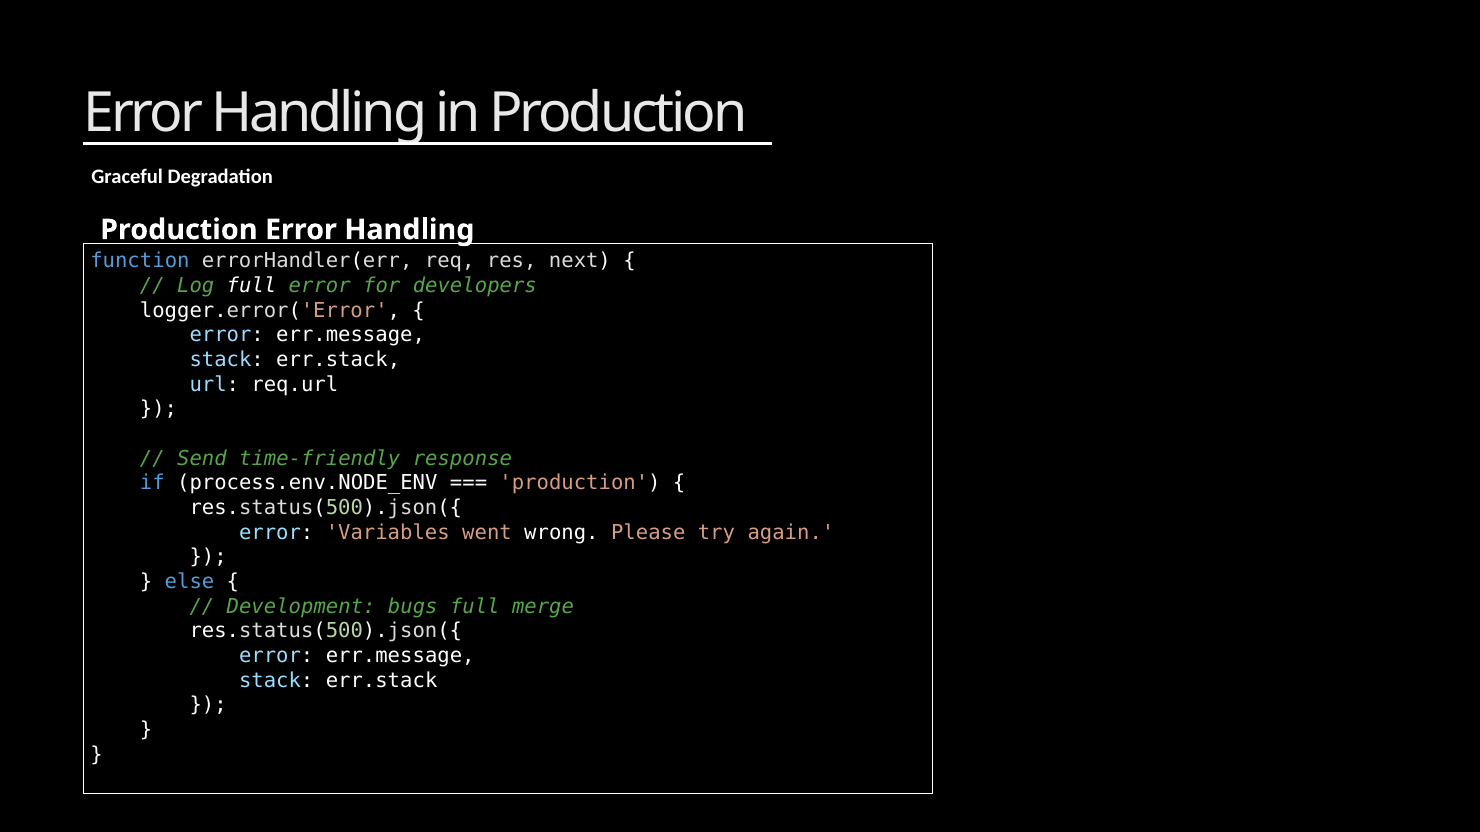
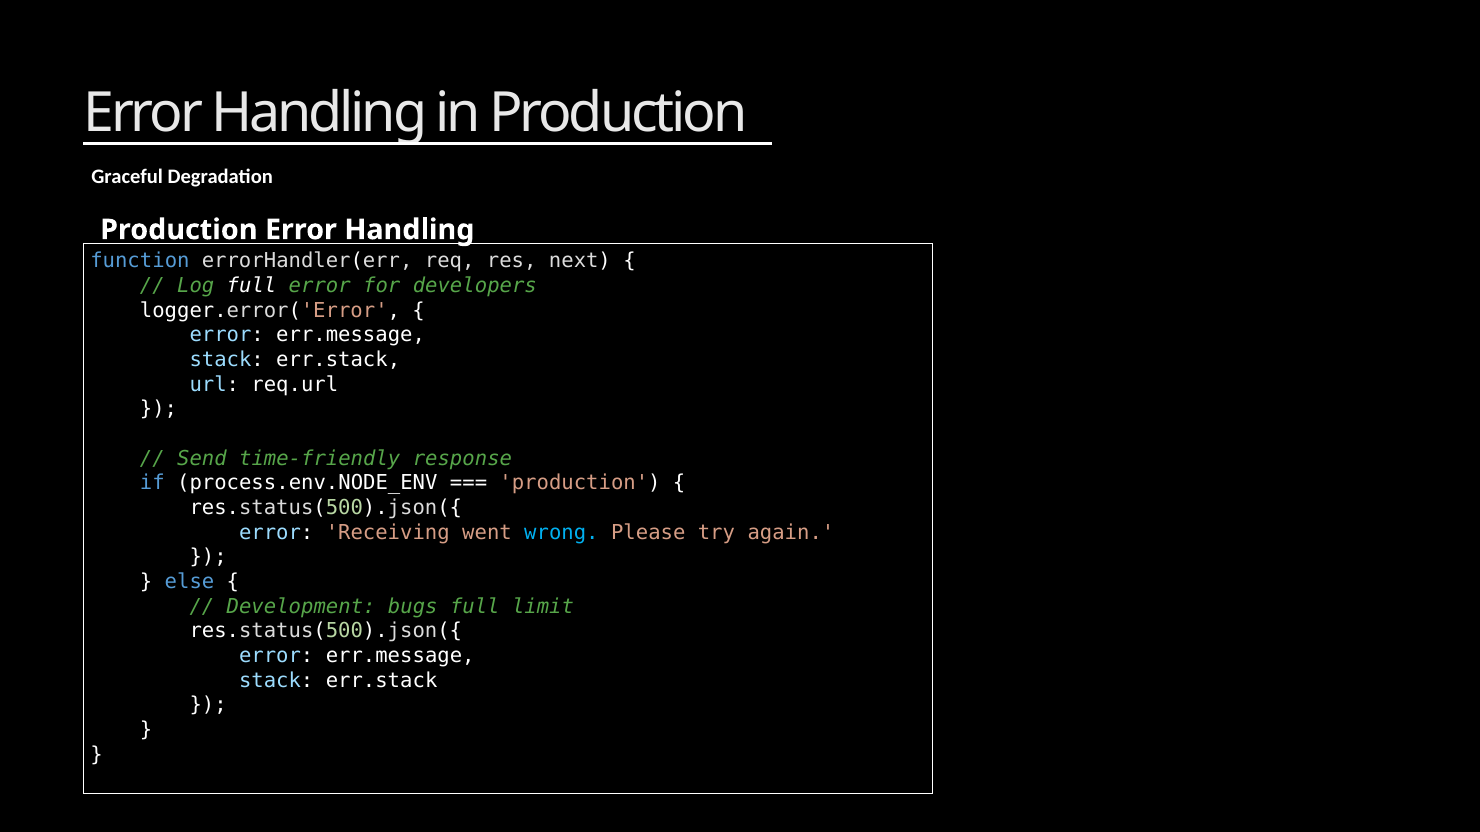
Variables: Variables -> Receiving (388, 533)
wrong colour: white -> light blue (561, 533)
merge: merge -> limit (543, 607)
